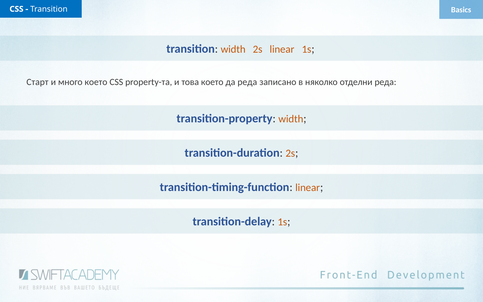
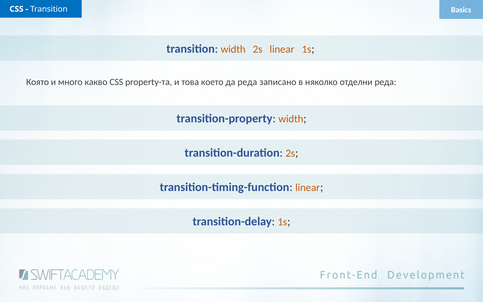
Старт: Старт -> Която (38, 82)
много което: което -> какво (96, 82)
